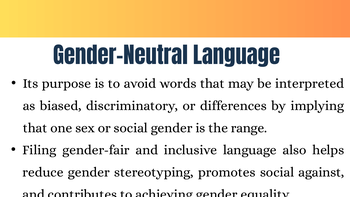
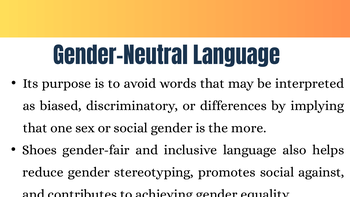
range: range -> more (249, 128)
Filing: Filing -> Shoes (40, 150)
